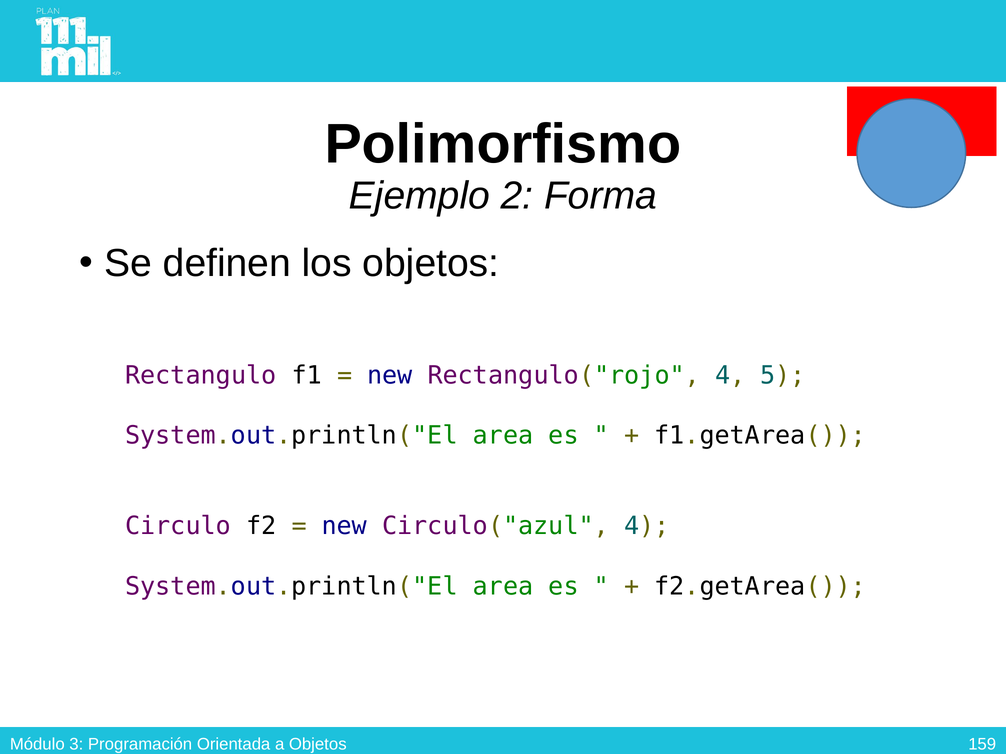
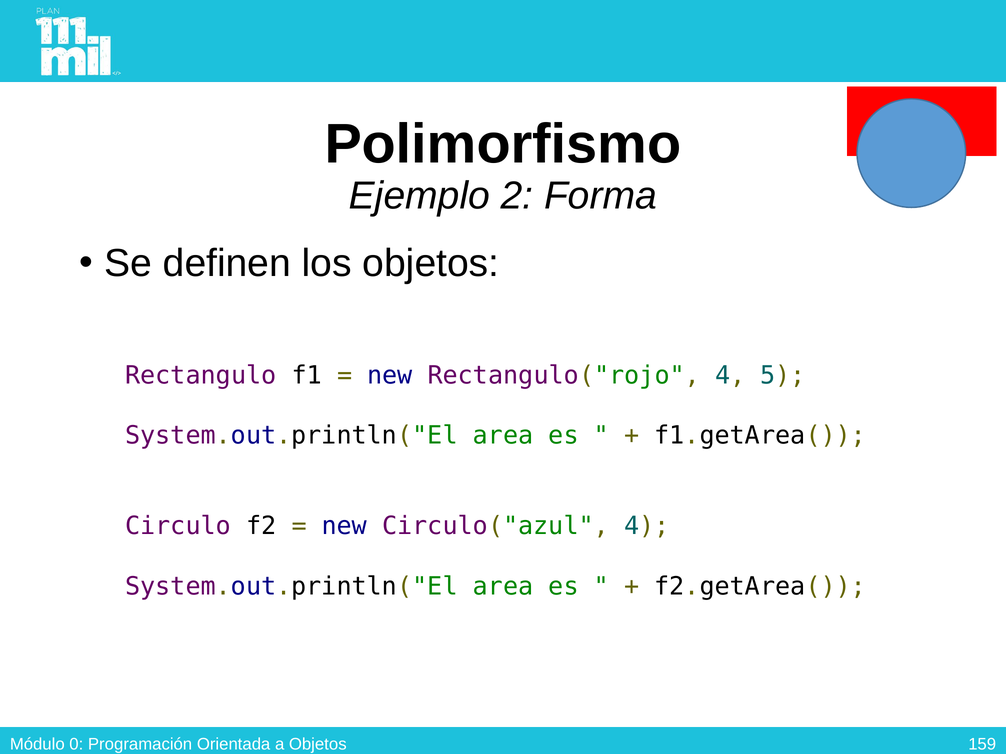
3: 3 -> 0 (76, 745)
